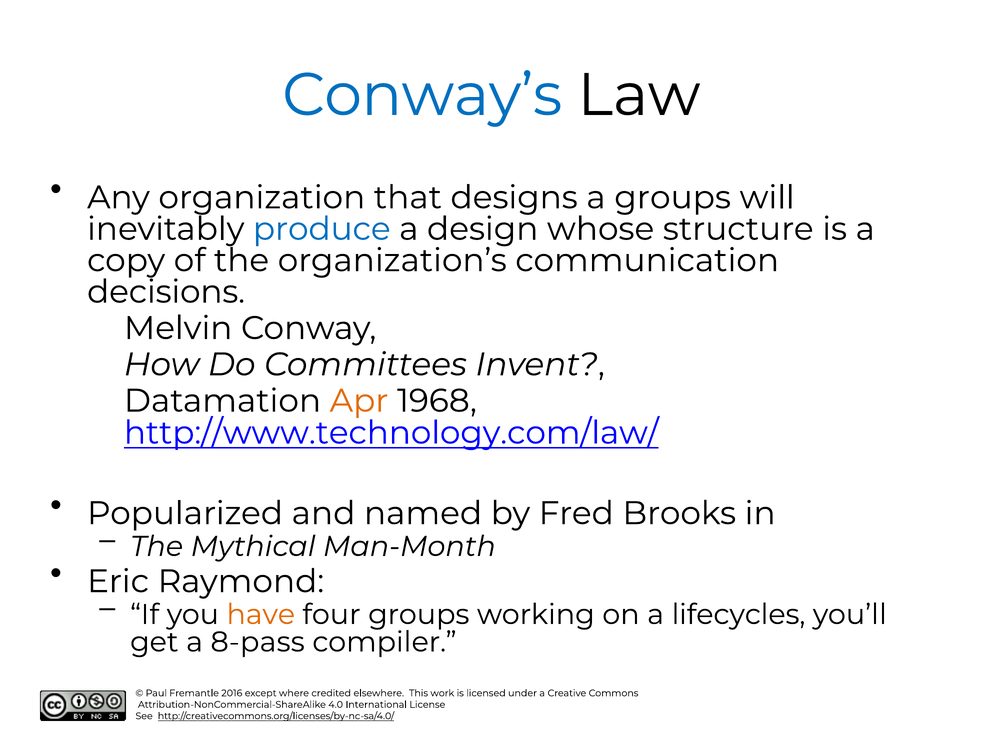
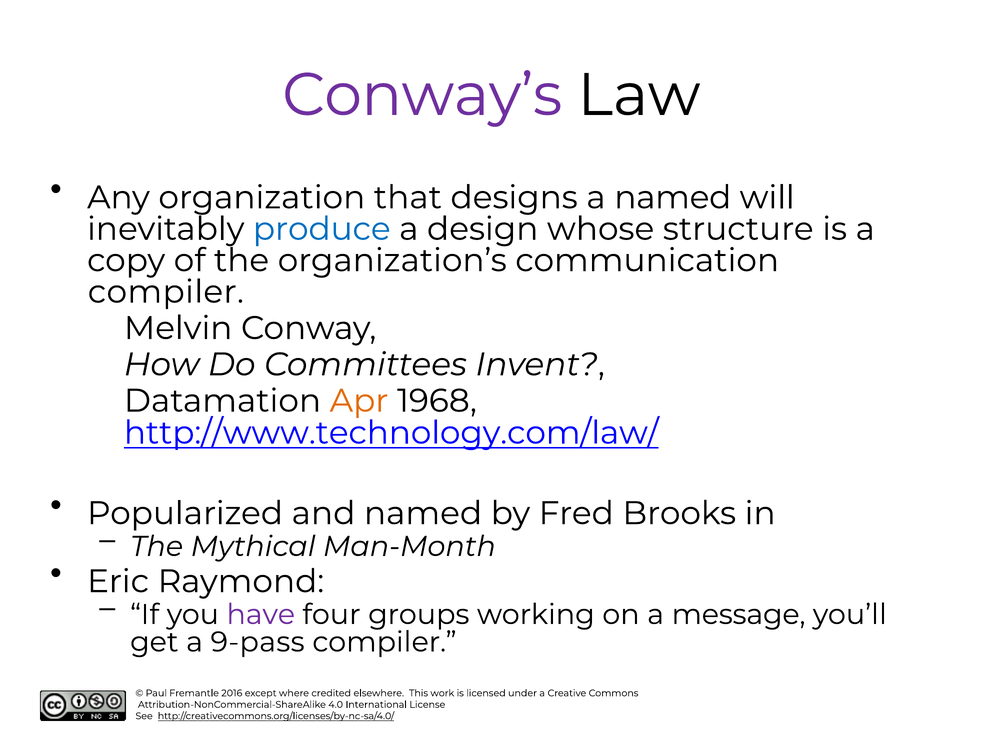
Conway’s colour: blue -> purple (422, 95)
a groups: groups -> named (673, 198)
decisions: decisions -> compiler (166, 292)
have colour: orange -> purple (261, 615)
lifecycles: lifecycles -> message (739, 615)
8-pass: 8-pass -> 9-pass (258, 642)
